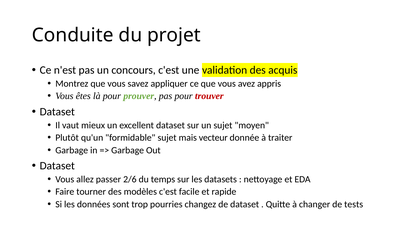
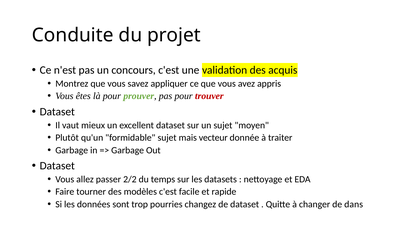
2/6: 2/6 -> 2/2 (130, 179)
tests: tests -> dans (354, 204)
